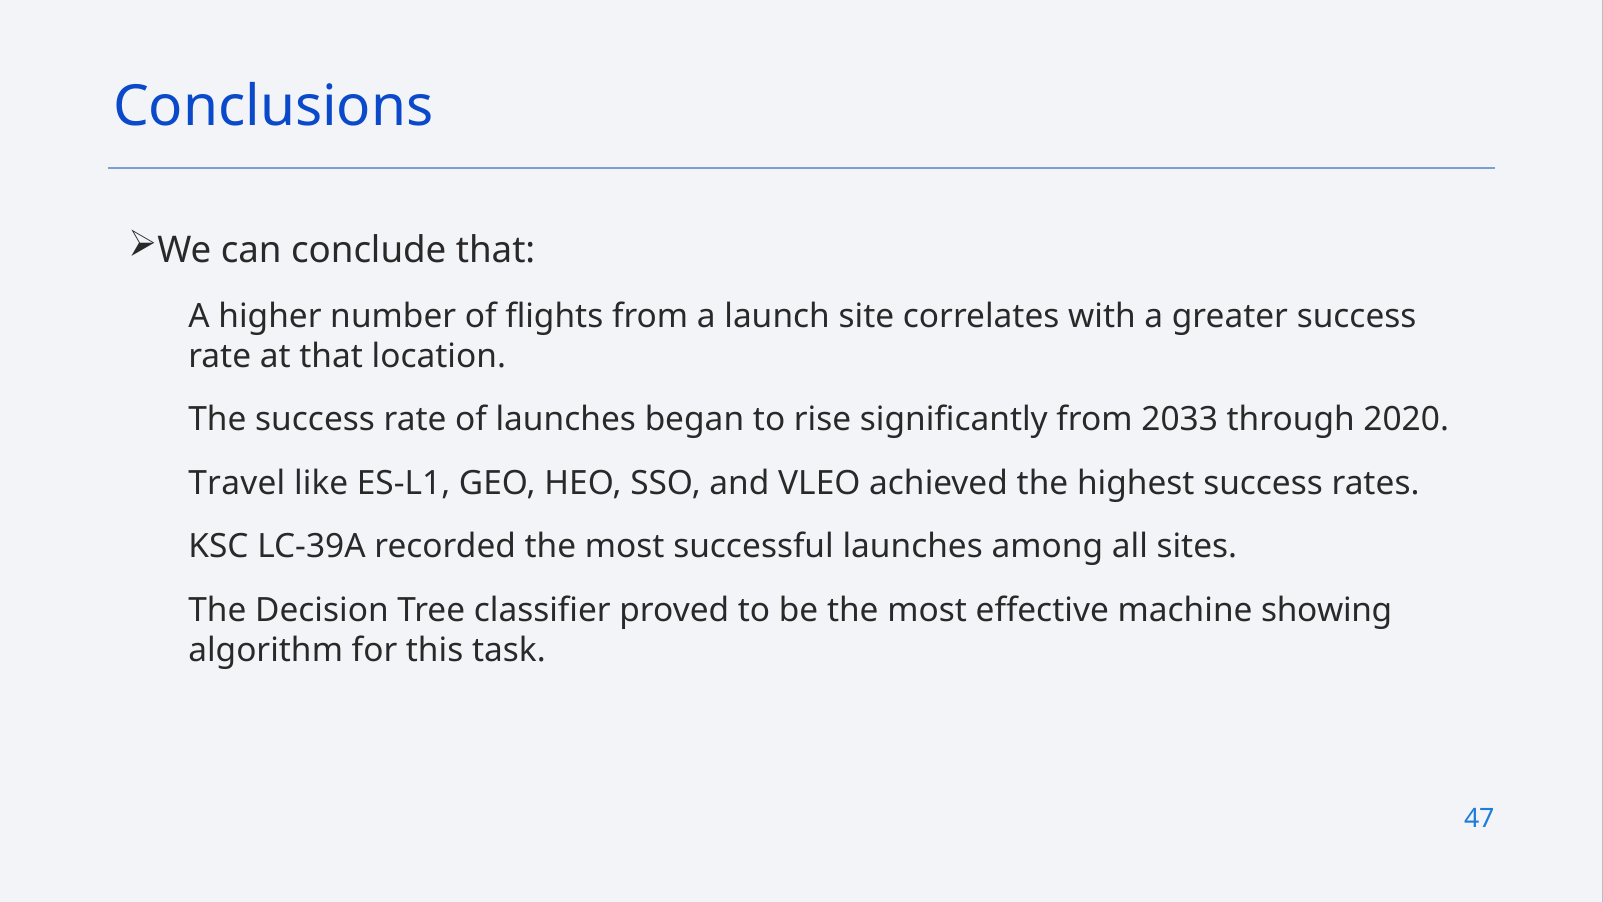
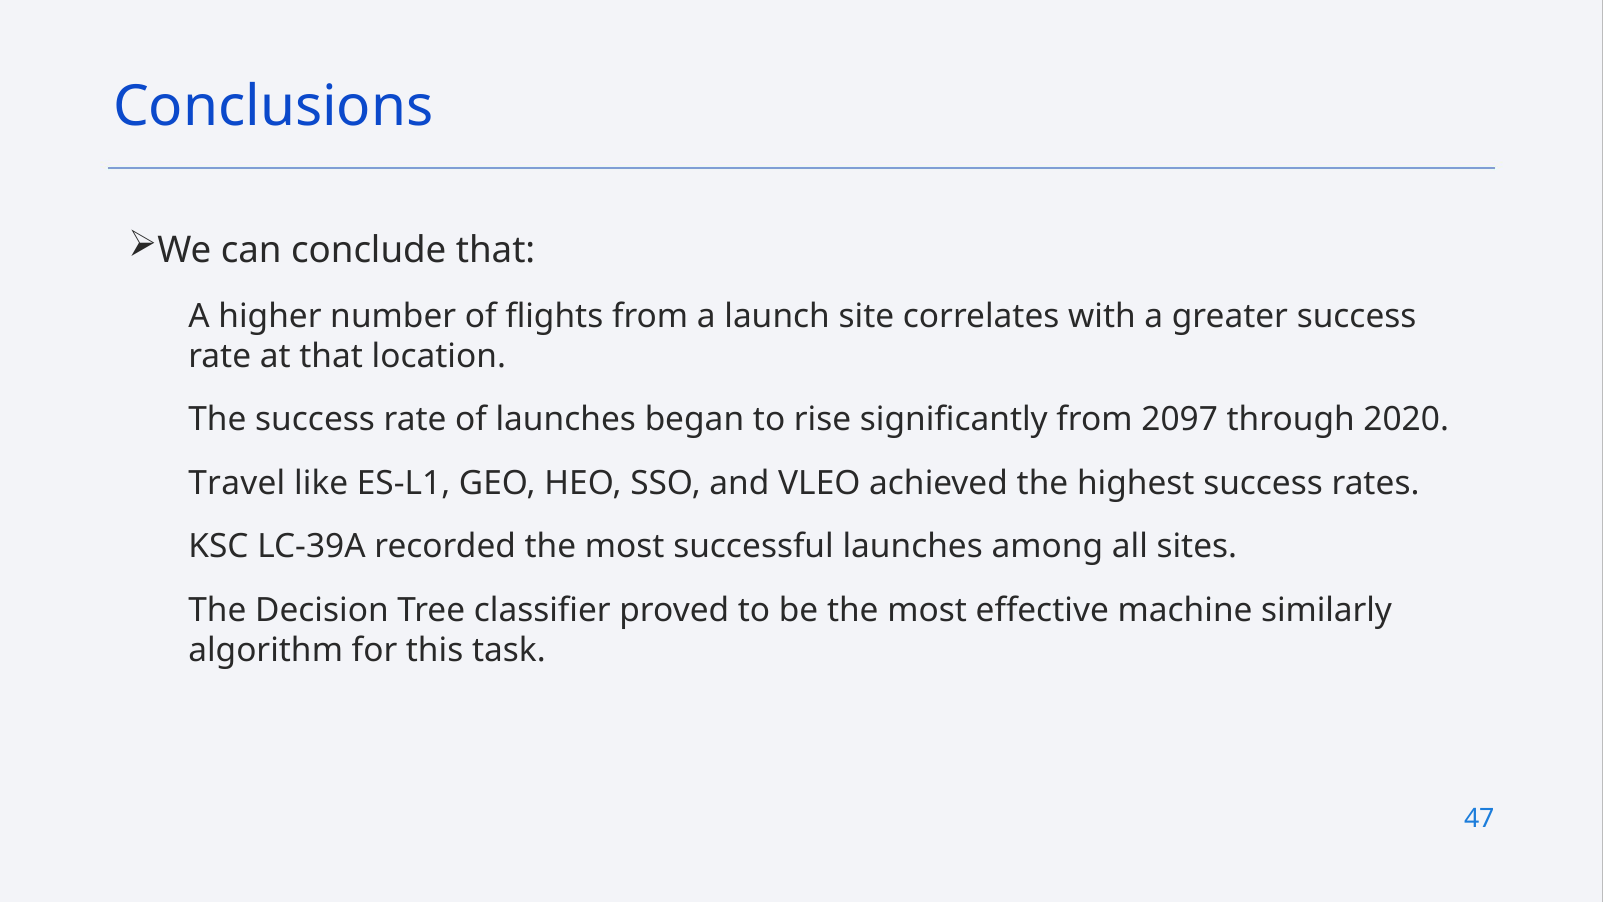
2033: 2033 -> 2097 (1180, 420)
showing: showing -> similarly (1327, 610)
